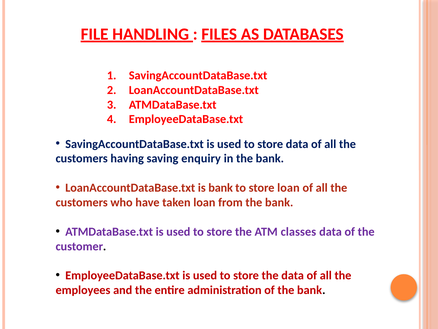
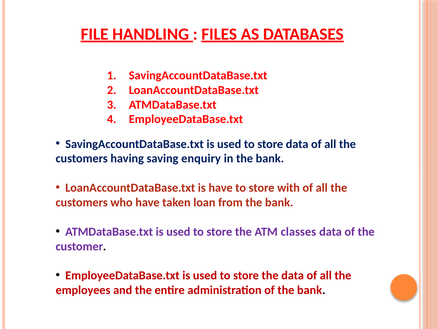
is bank: bank -> have (221, 188)
store loan: loan -> with (289, 188)
